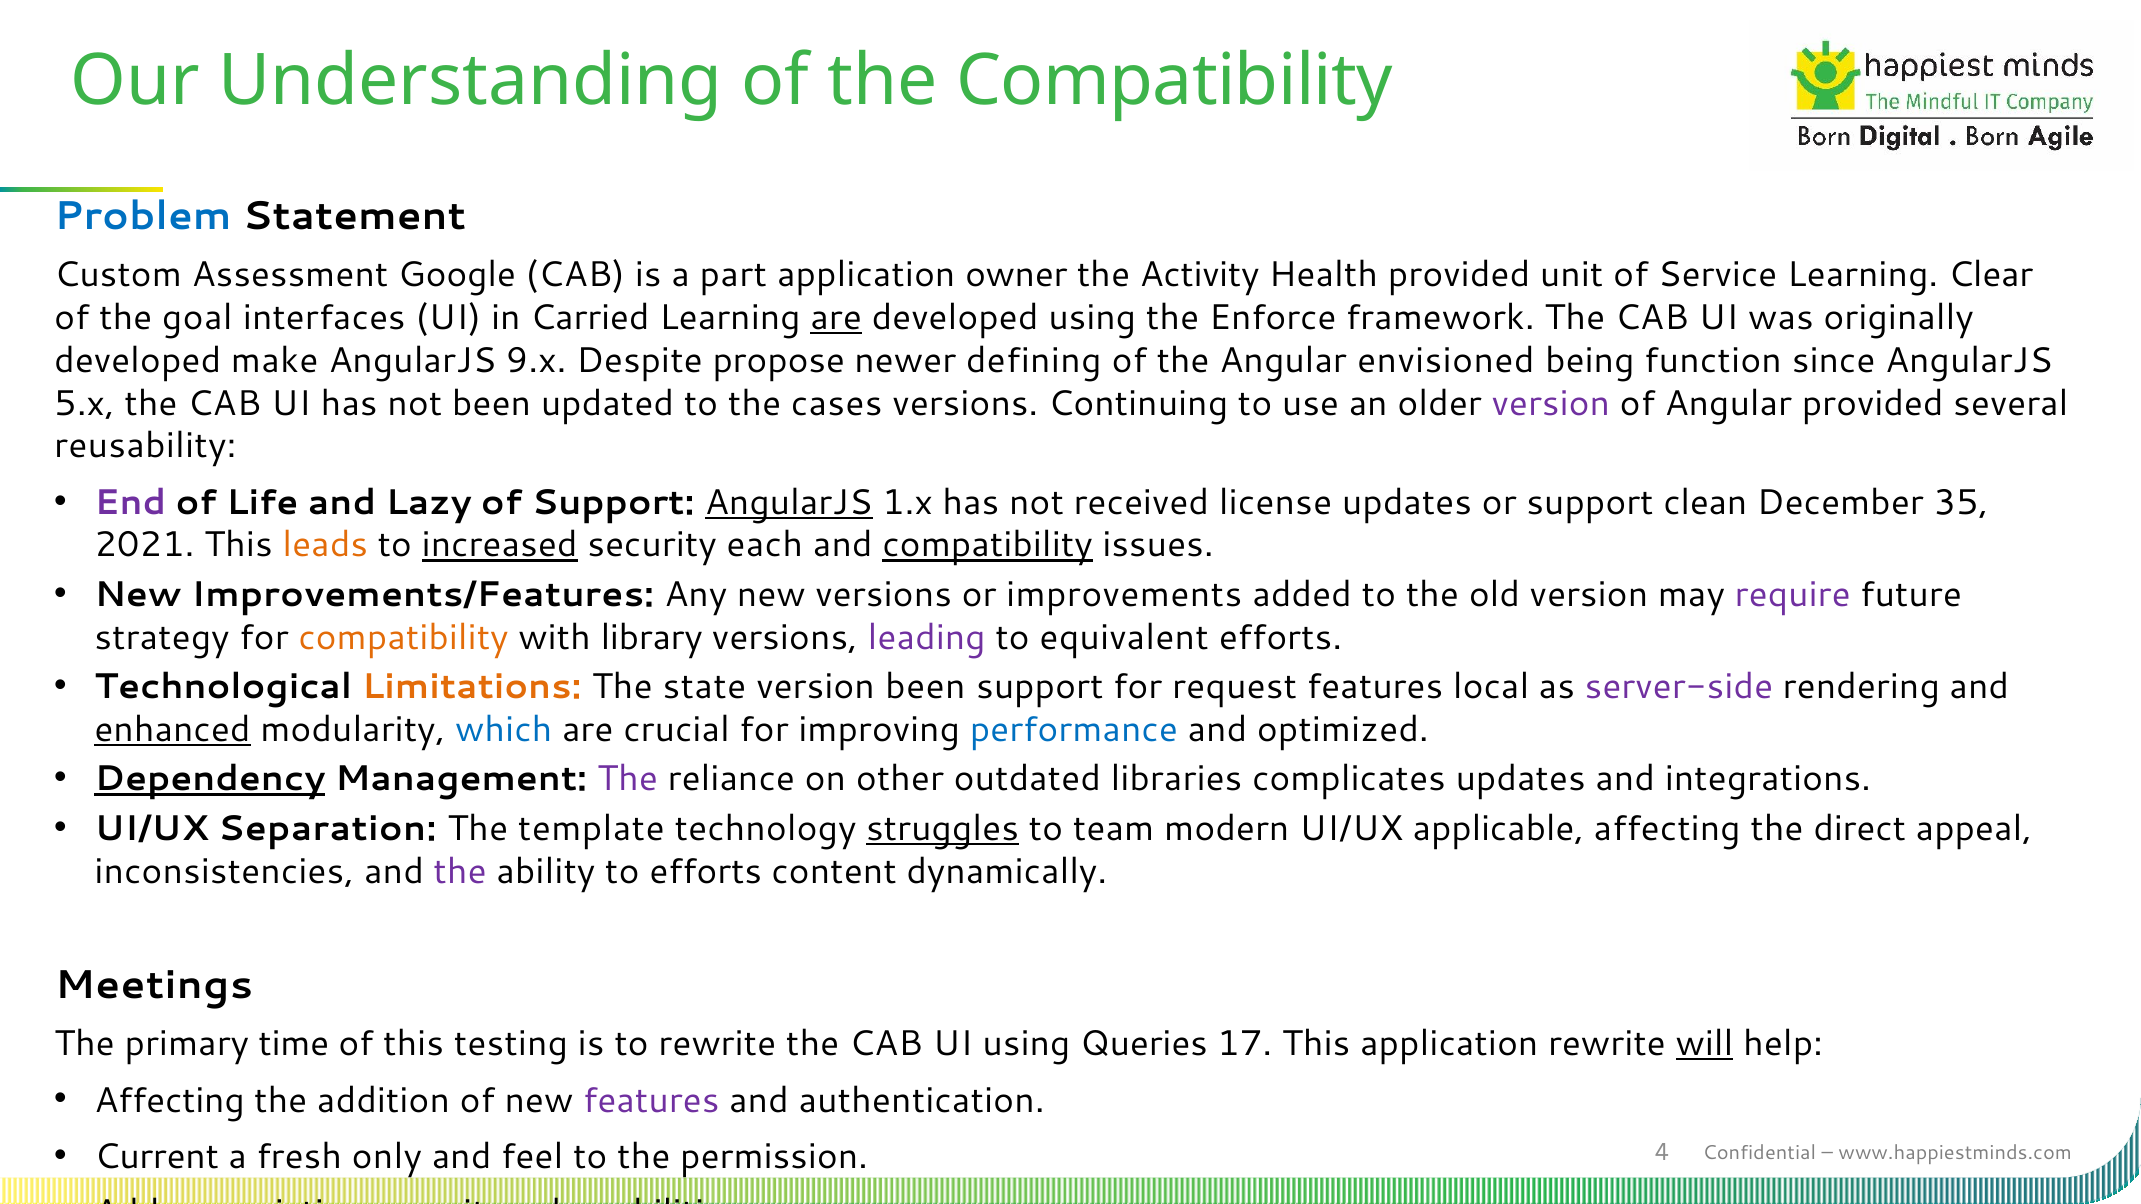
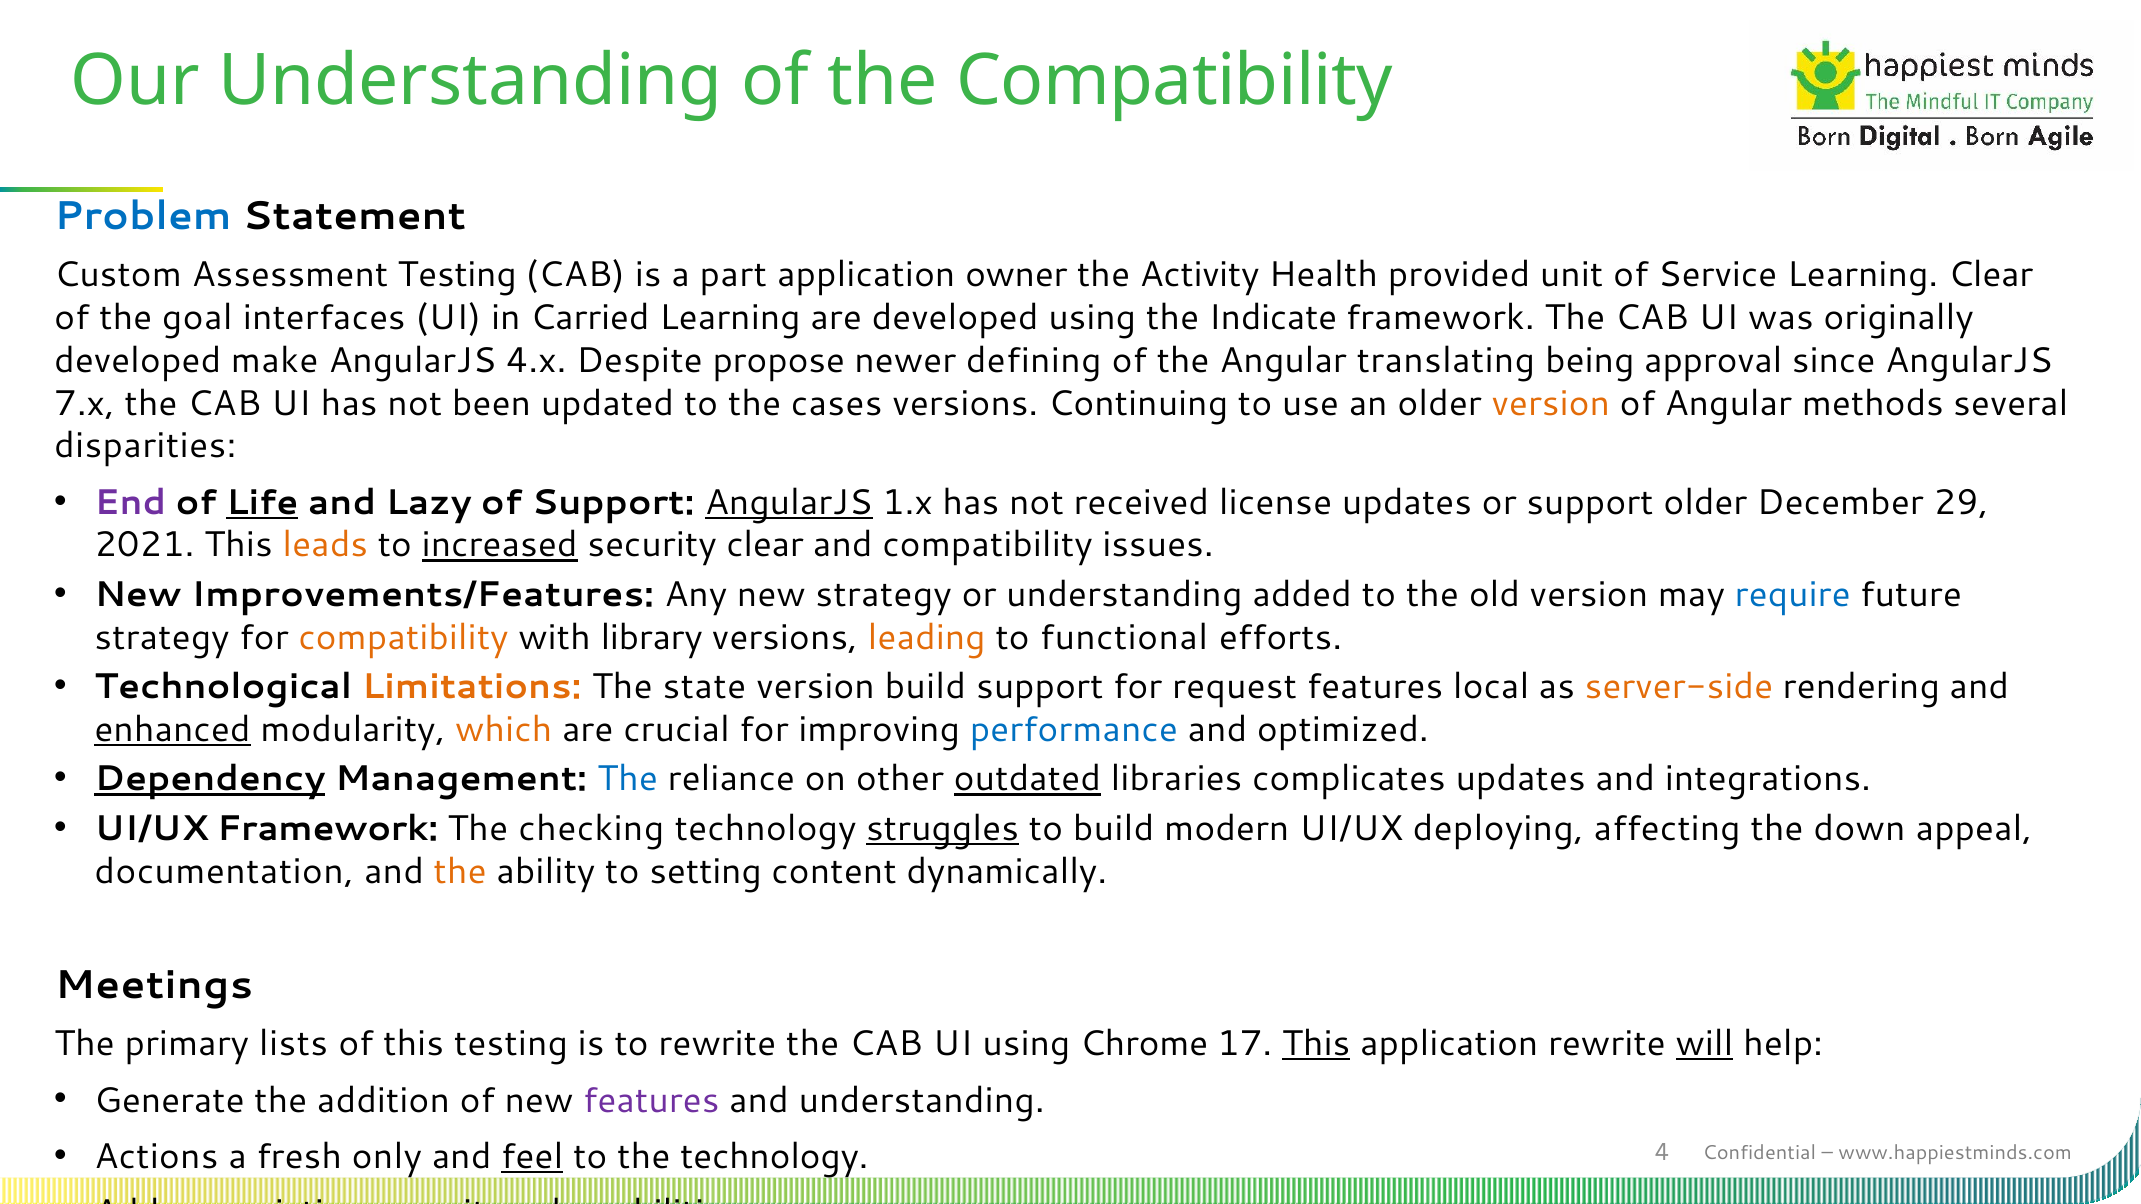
Assessment Google: Google -> Testing (457, 275)
are underline: present -> none (836, 318)
Enforce: Enforce -> Indicate (1273, 318)
9.x: 9.x -> 4.x (536, 361)
envisioned: envisioned -> translating (1446, 361)
function: function -> approval (1713, 361)
5.x: 5.x -> 7.x (84, 404)
version colour: purple -> orange (1551, 404)
Angular provided: provided -> methods (1873, 404)
reusability: reusability -> disparities (145, 446)
Life underline: none -> present (262, 503)
support clean: clean -> older (1705, 503)
35: 35 -> 29 (1961, 503)
security each: each -> clear (765, 545)
compatibility underline: present -> none (988, 545)
new versions: versions -> strategy (884, 595)
or improvements: improvements -> understanding (1124, 595)
require colour: purple -> blue (1793, 595)
leading colour: purple -> orange (927, 638)
equivalent: equivalent -> functional (1124, 638)
version been: been -> build (925, 687)
server-side colour: purple -> orange (1679, 687)
which colour: blue -> orange (504, 730)
The colour: purple -> blue (628, 779)
outdated underline: none -> present (1027, 779)
UI/UX Separation: Separation -> Framework (328, 829)
template: template -> checking (591, 829)
to team: team -> build (1114, 829)
applicable: applicable -> deploying (1498, 829)
direct: direct -> down (1859, 829)
inconsistencies: inconsistencies -> documentation (224, 872)
the colour: purple -> orange (460, 872)
to efforts: efforts -> setting (706, 872)
time: time -> lists (294, 1044)
Queries: Queries -> Chrome (1144, 1044)
This underline: none -> present (1316, 1044)
Affecting: Affecting -> Generate (170, 1101)
and authentication: authentication -> understanding (922, 1101)
Current: Current -> Actions (156, 1157)
feel underline: none -> present (532, 1157)
the permission: permission -> technology (774, 1157)
